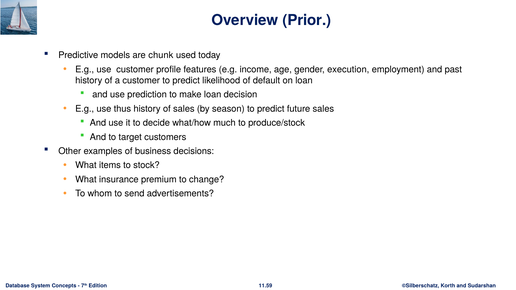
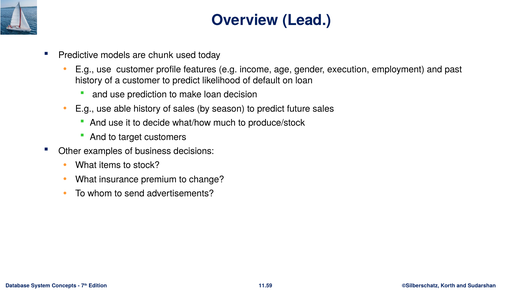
Prior: Prior -> Lead (307, 20)
thus: thus -> able (122, 109)
